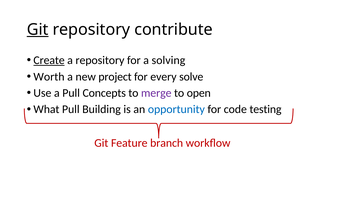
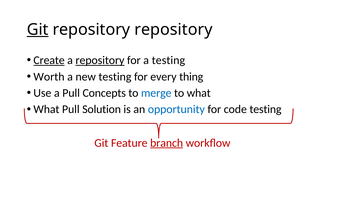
repository contribute: contribute -> repository (173, 30)
repository underline: none -> present (100, 60)
a solving: solving -> testing (168, 60)
new project: project -> testing (115, 77)
solve: solve -> thing (191, 77)
merge colour: purple -> blue (156, 93)
to open: open -> what (199, 93)
Building: Building -> Solution (102, 109)
branch underline: none -> present (167, 143)
